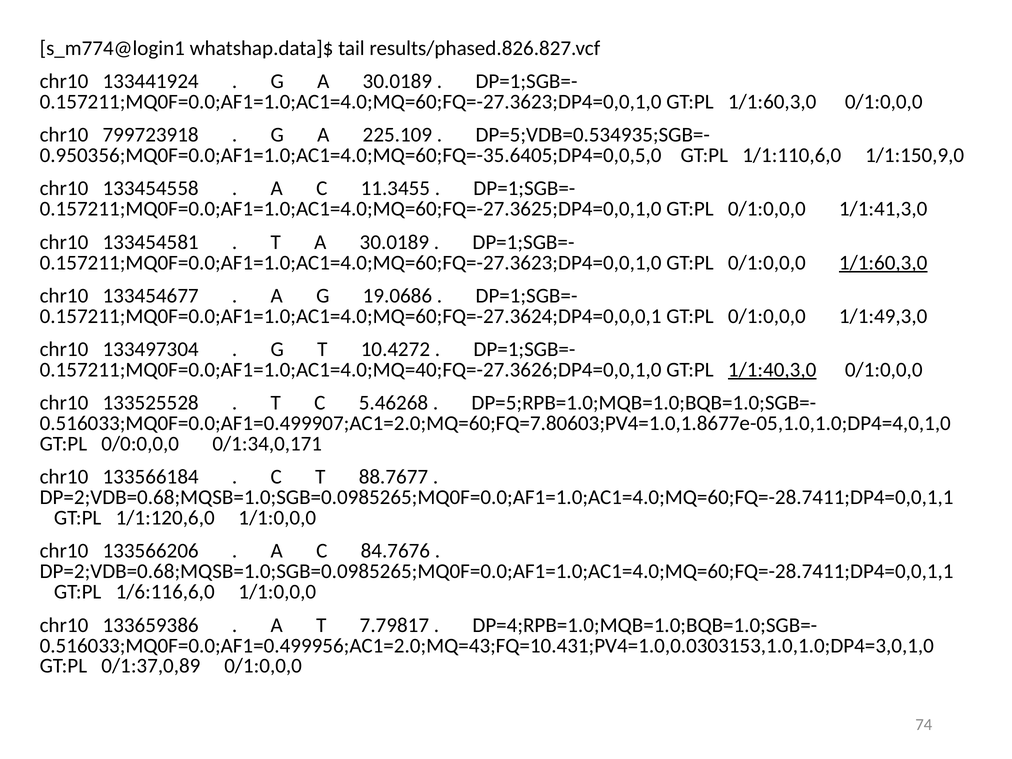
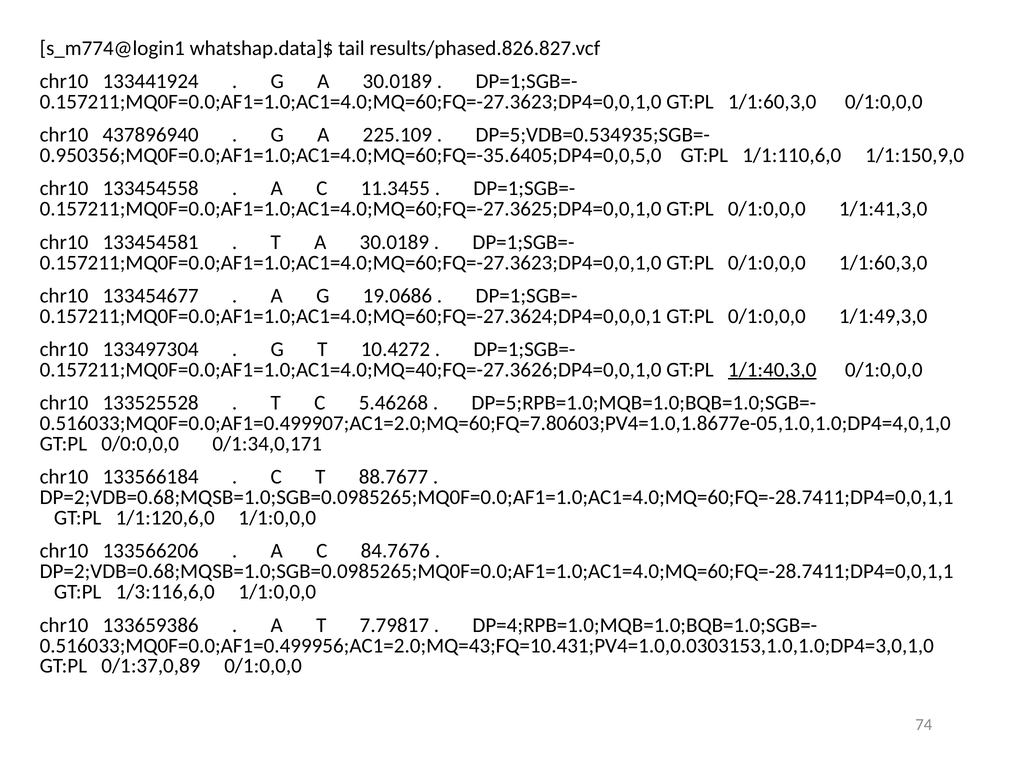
799723918: 799723918 -> 437896940 (151, 135)
1/1:60,3,0 underline: present -> none (883, 263)
1/6:116,6,0: 1/6:116,6,0 -> 1/3:116,6,0 (165, 592)
